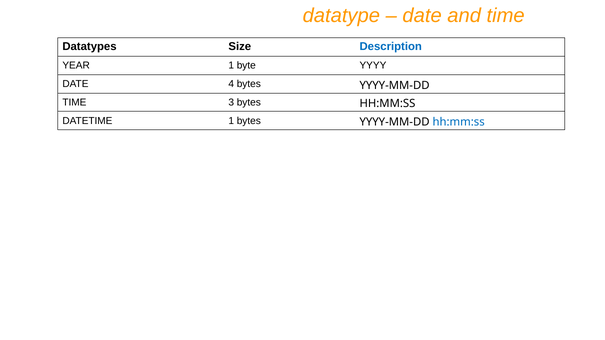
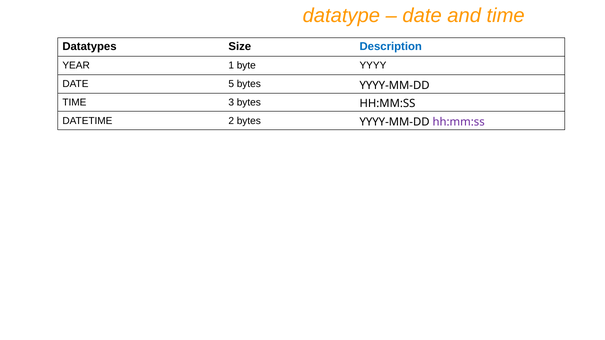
4: 4 -> 5 (231, 84)
DATETIME 1: 1 -> 2 (231, 121)
hh:mm:ss colour: blue -> purple (459, 122)
